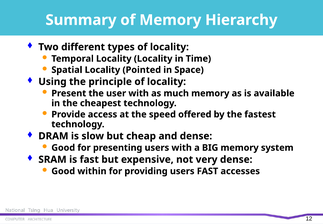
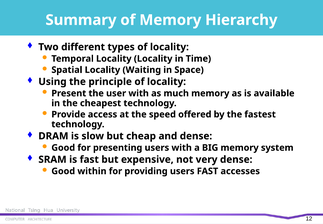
Pointed: Pointed -> Waiting (142, 70)
